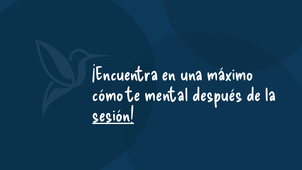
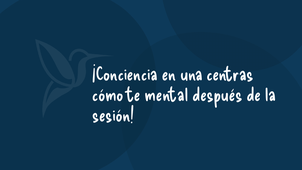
¡Encuentra: ¡Encuentra -> ¡Conciencia (125, 74)
máximo: máximo -> centras (230, 74)
sesión underline: present -> none (113, 115)
